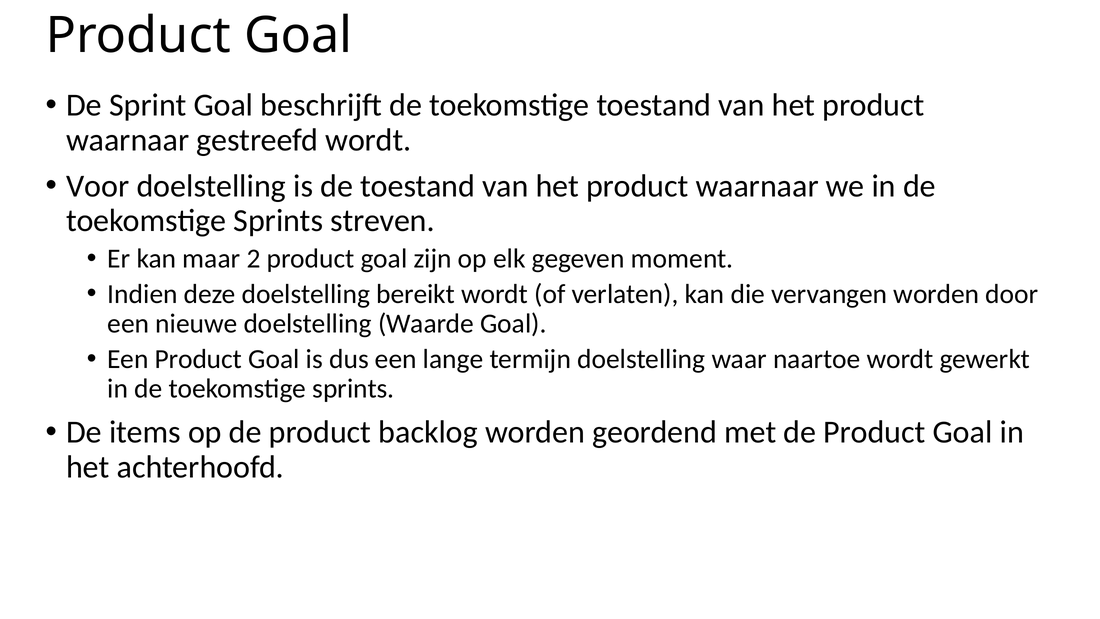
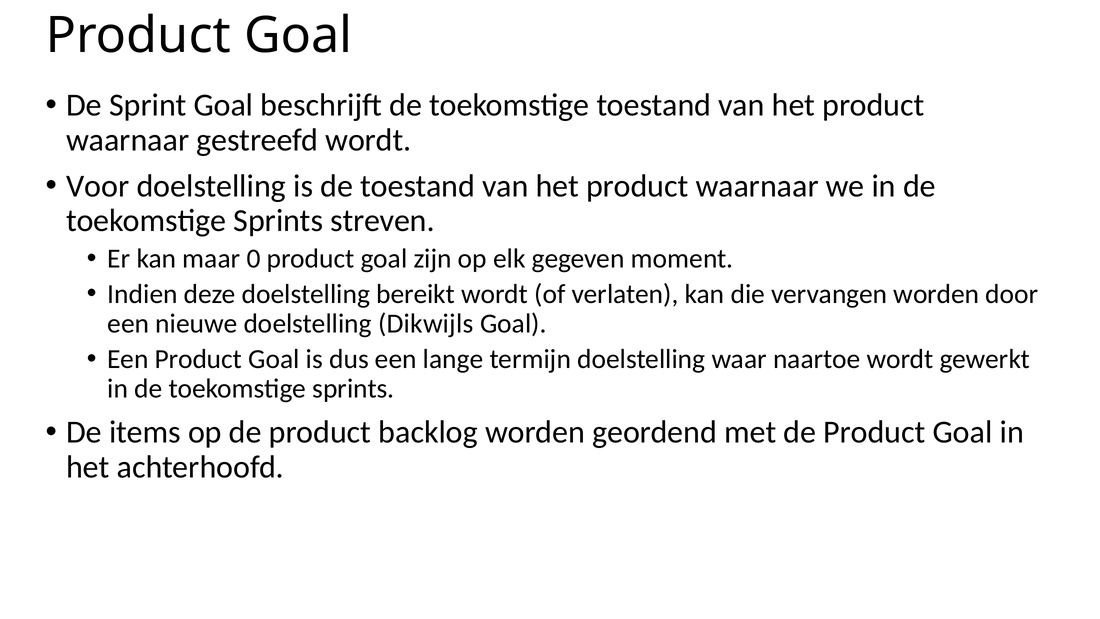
2: 2 -> 0 (253, 258)
Waarde: Waarde -> Dikwijls (426, 324)
